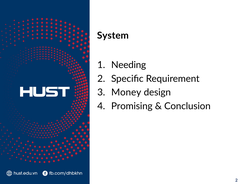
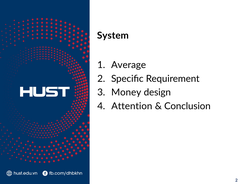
Needing: Needing -> Average (129, 65)
Promising: Promising -> Attention (132, 106)
